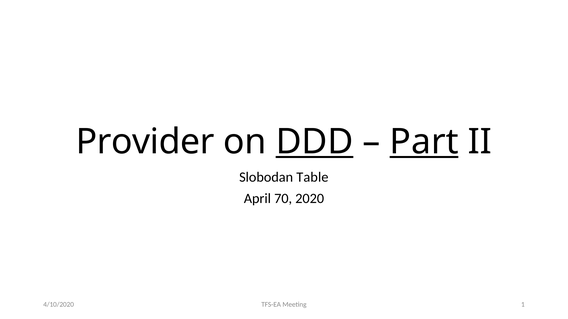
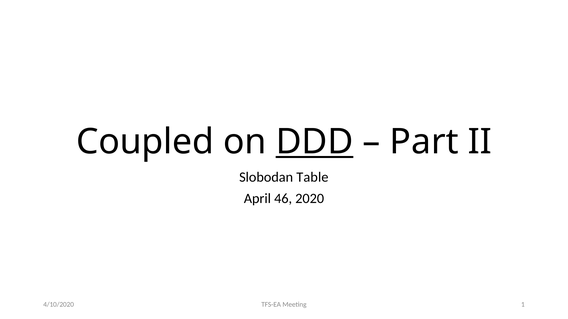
Provider: Provider -> Coupled (145, 142)
Part underline: present -> none (424, 142)
70: 70 -> 46 (283, 199)
